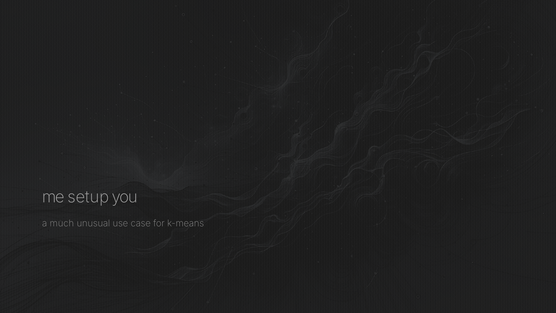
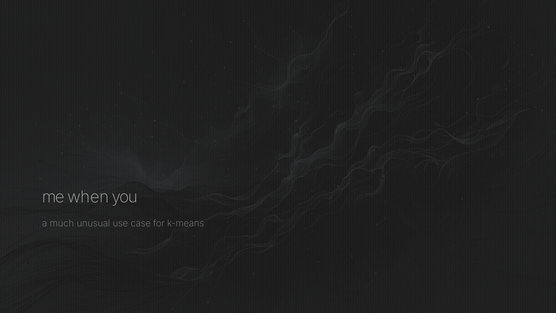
setup: setup -> when (88, 197)
